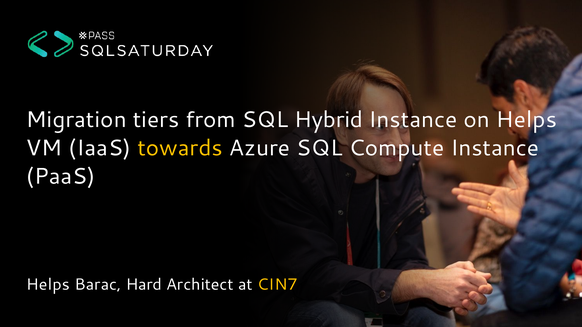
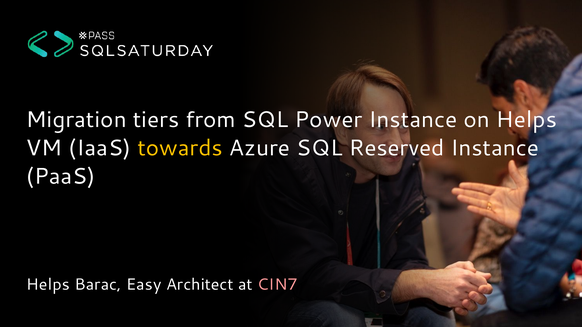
Hybrid: Hybrid -> Power (328, 120)
Compute: Compute -> Reserved (397, 148)
Hard: Hard -> Easy (144, 285)
CIN7 colour: yellow -> pink (277, 285)
